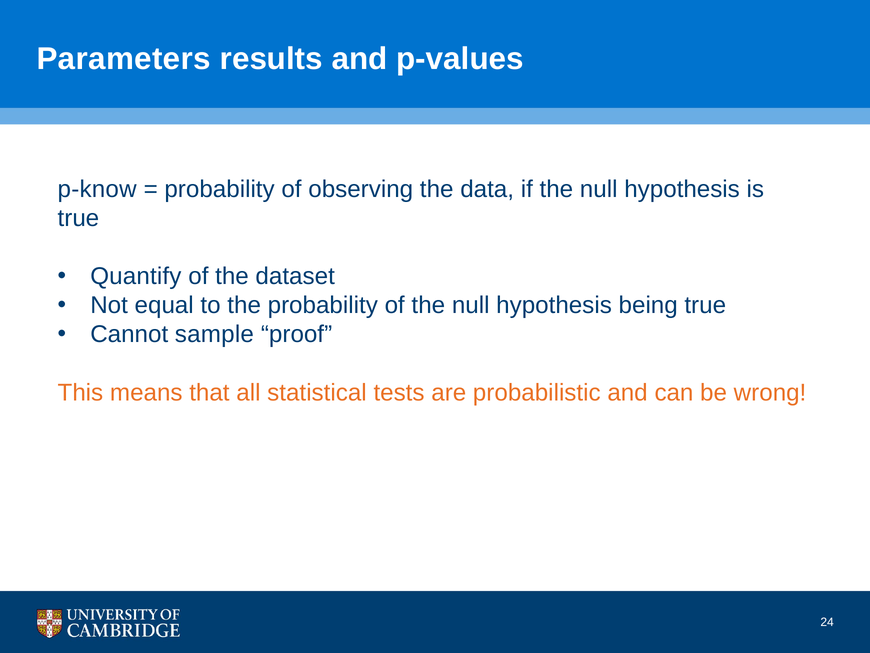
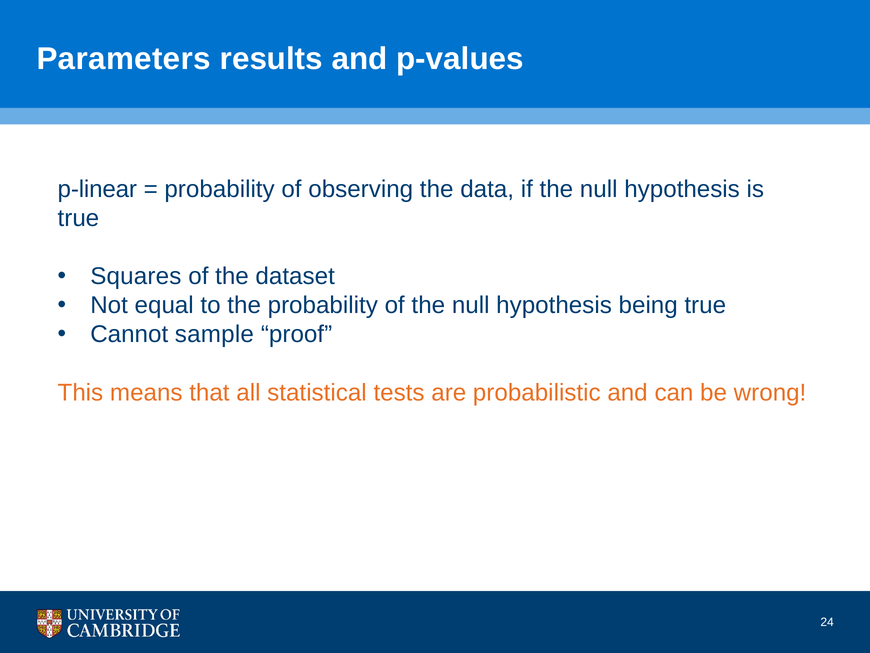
p-know: p-know -> p-linear (97, 189)
Quantify: Quantify -> Squares (136, 276)
